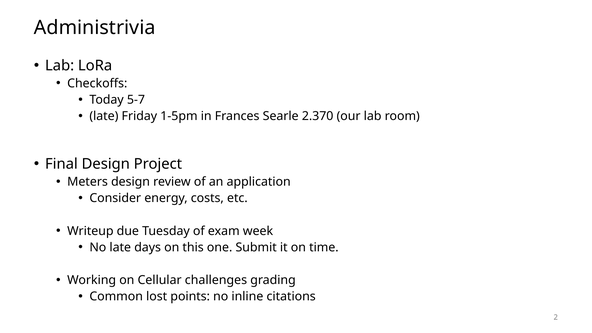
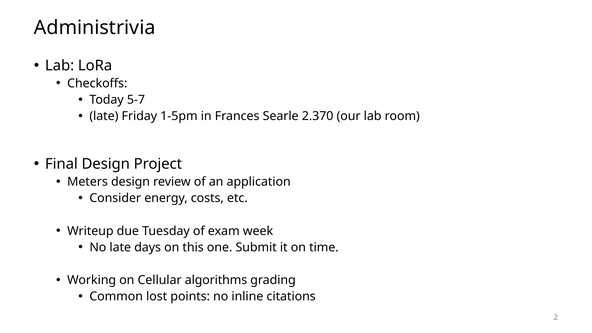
challenges: challenges -> algorithms (216, 280)
